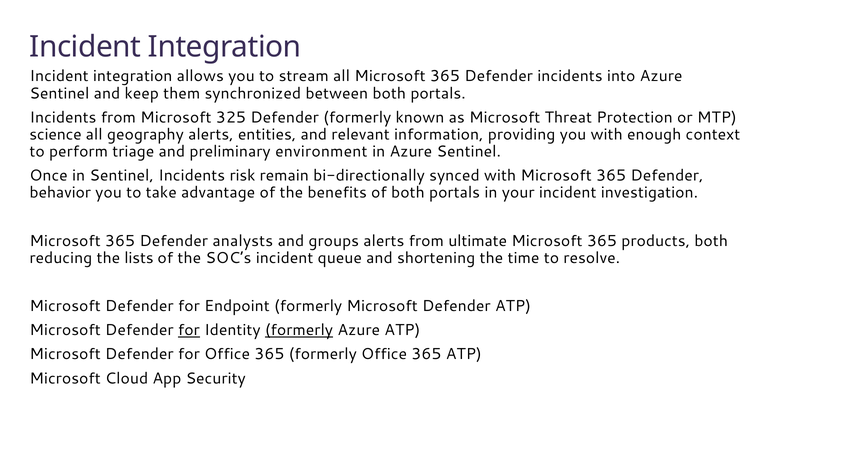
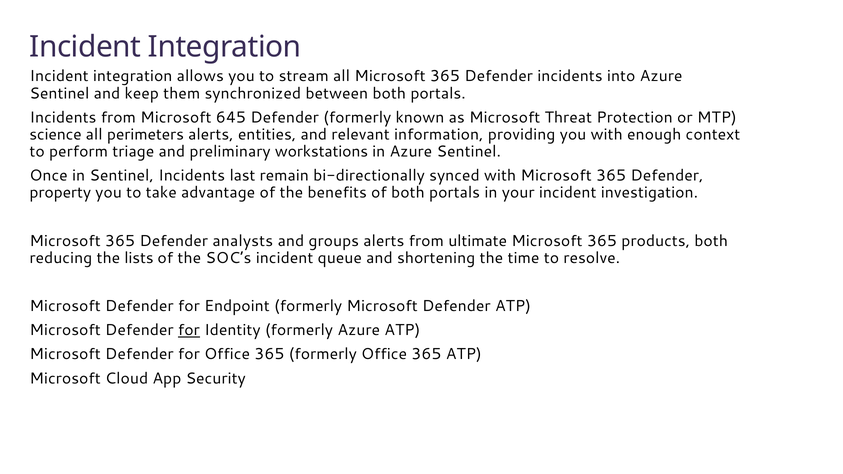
325: 325 -> 645 (231, 117)
geography: geography -> perimeters (145, 135)
environment: environment -> workstations (321, 152)
risk: risk -> last (242, 176)
behavior: behavior -> property (60, 193)
formerly underline: present -> none (299, 330)
